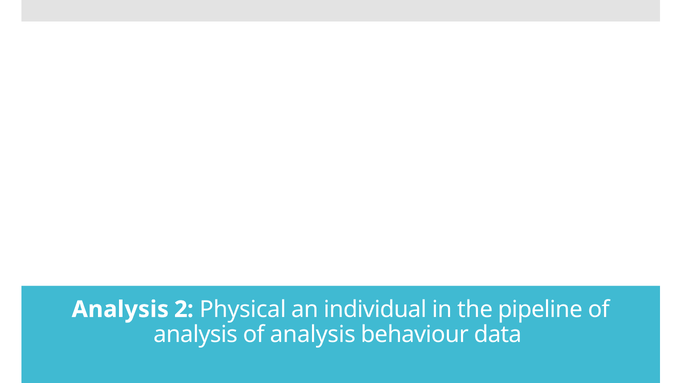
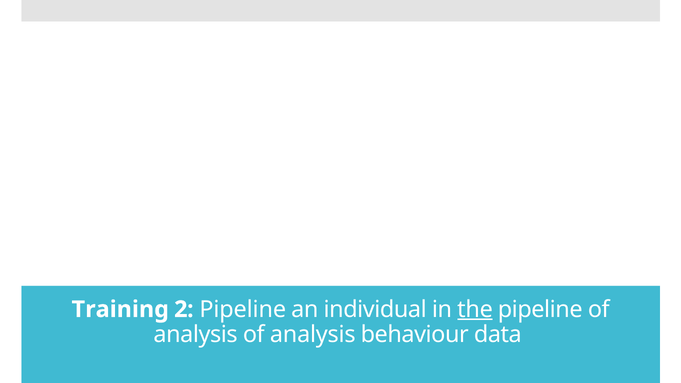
Analysis: Analysis -> Training (120, 309)
2 Physical: Physical -> Pipeline (243, 309)
the underline: none -> present (475, 309)
